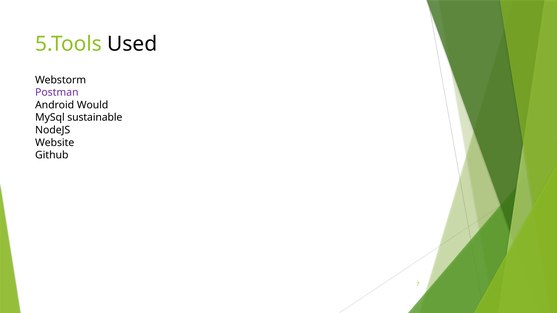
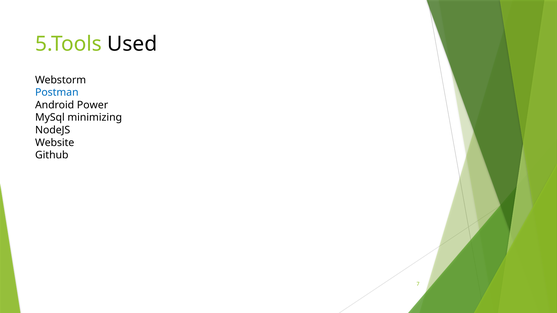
Postman colour: purple -> blue (57, 93)
Would: Would -> Power (93, 105)
sustainable: sustainable -> minimizing (95, 118)
